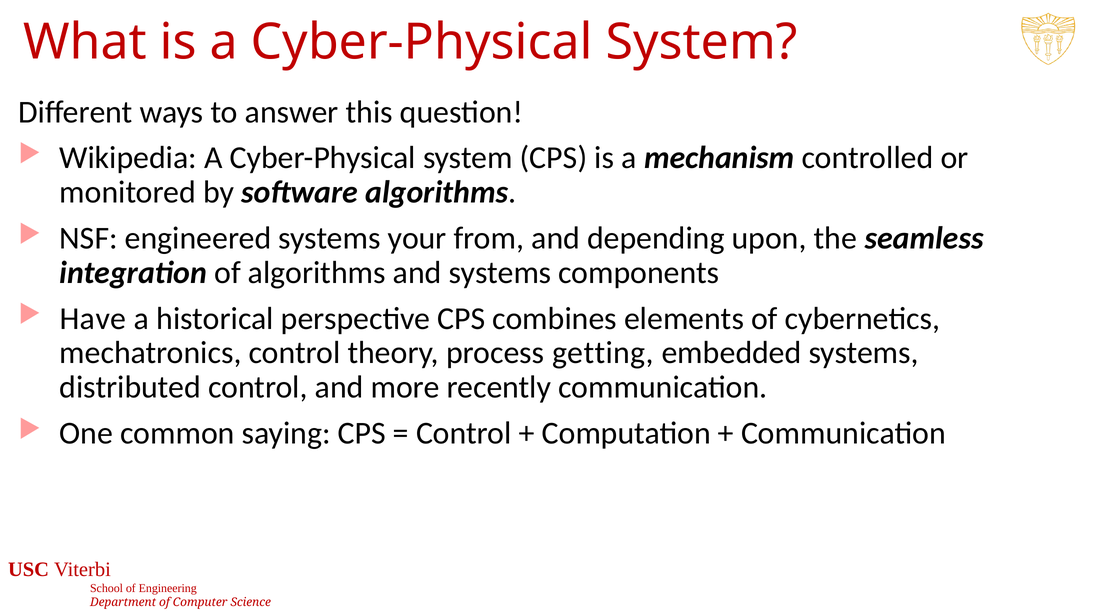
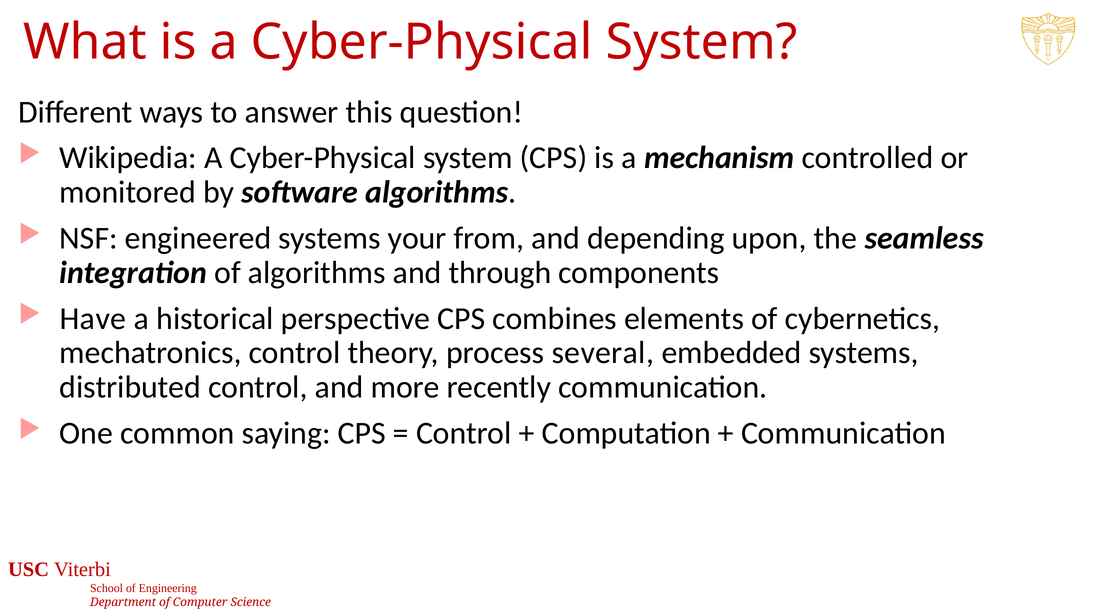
and systems: systems -> through (500, 273)
getting: getting -> several (603, 353)
